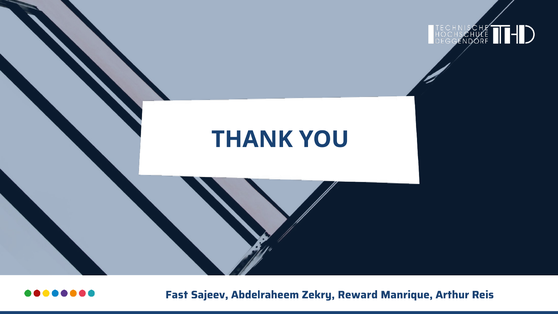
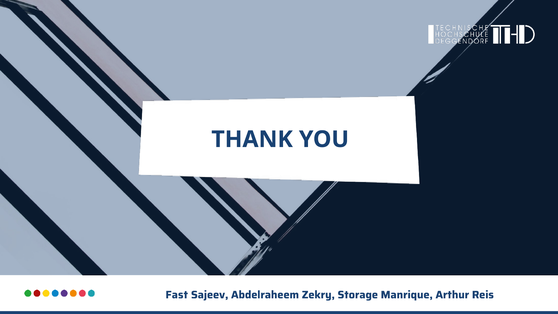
Reward: Reward -> Storage (358, 295)
